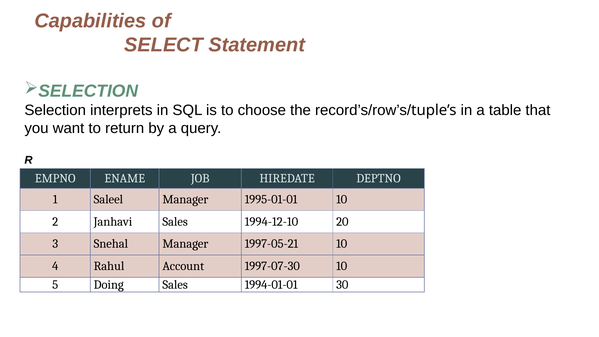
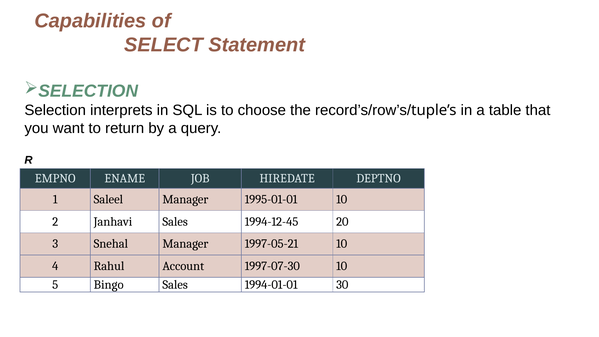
1994-12-10: 1994-12-10 -> 1994-12-45 (272, 222)
Doing: Doing -> Bingo (109, 285)
